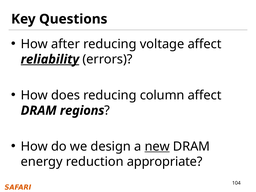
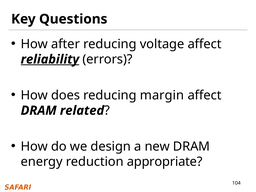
column: column -> margin (162, 95)
regions: regions -> related (82, 111)
new underline: present -> none (157, 146)
